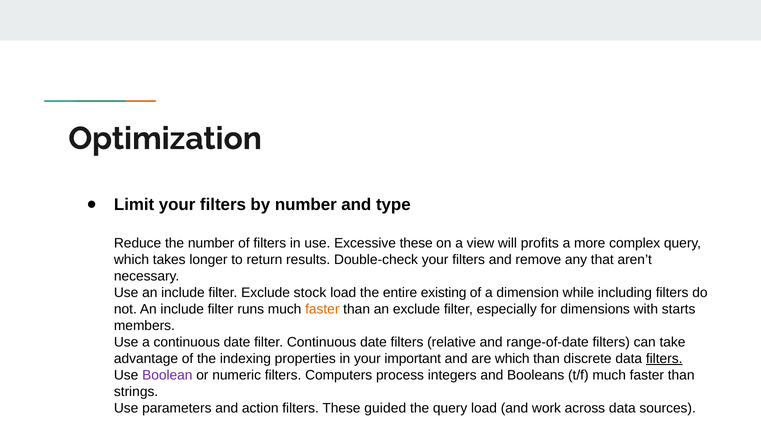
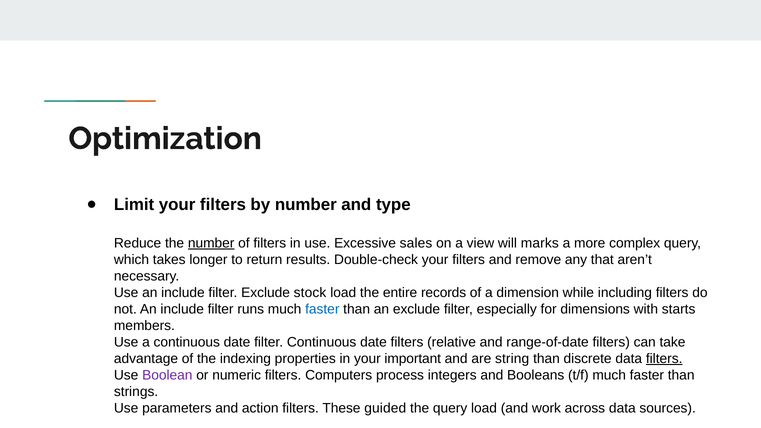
number underline: none -> present (211, 243)
Excessive these: these -> sales (416, 243)
profits: profits -> marks (540, 243)
existing: existing -> records (444, 293)
faster colour: orange -> blue (322, 309)
are which: which -> string (512, 359)
